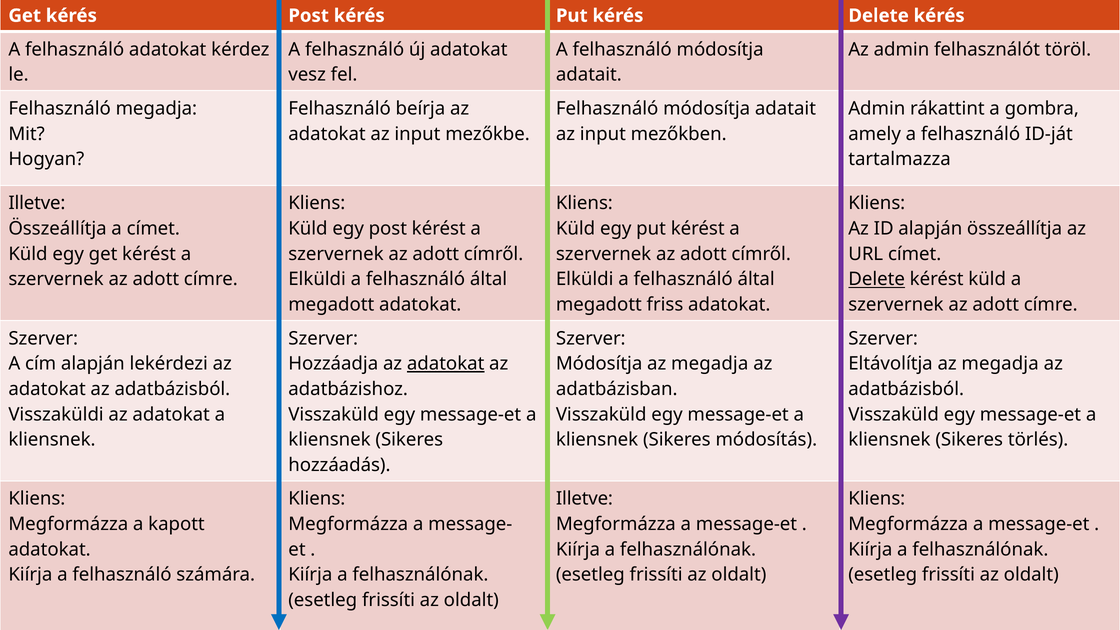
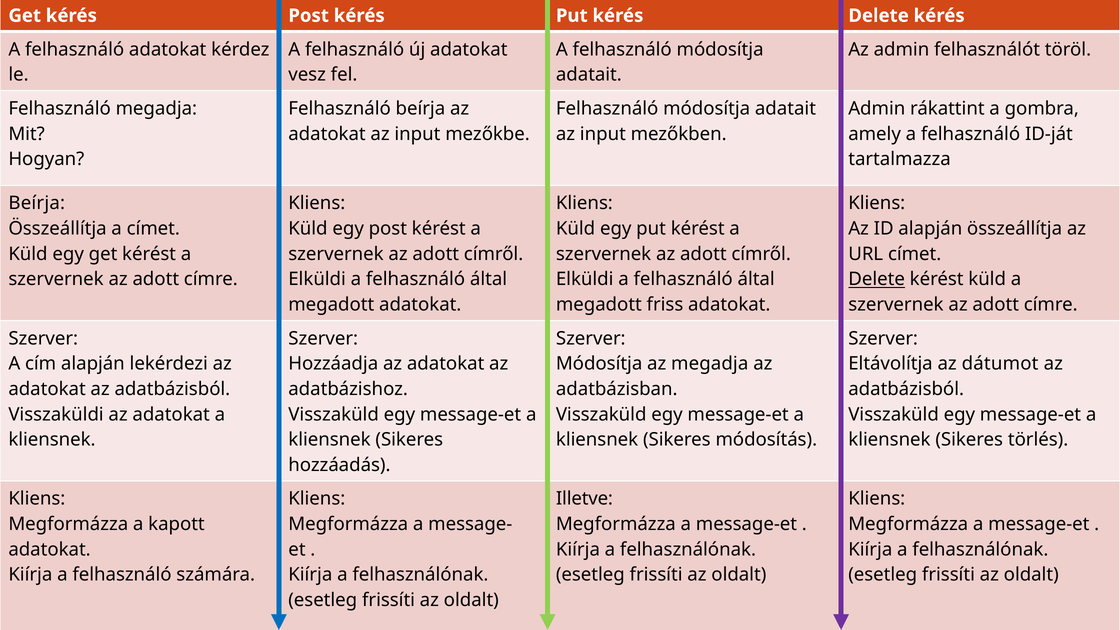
Illetve: Illetve -> Beírja (37, 203)
adatokat underline: present -> none (446, 364)
Eltávolítja az megadja: megadja -> dátumot (1000, 364)
